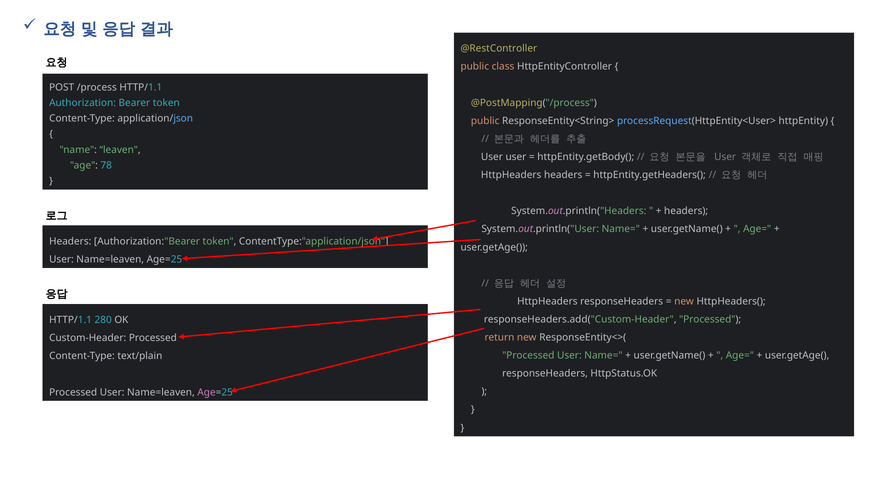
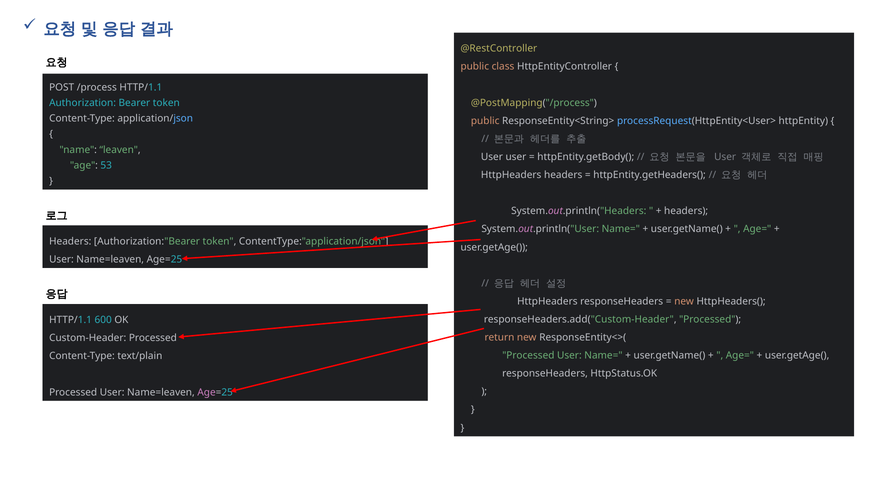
78: 78 -> 53 (106, 165)
280: 280 -> 600 (103, 320)
